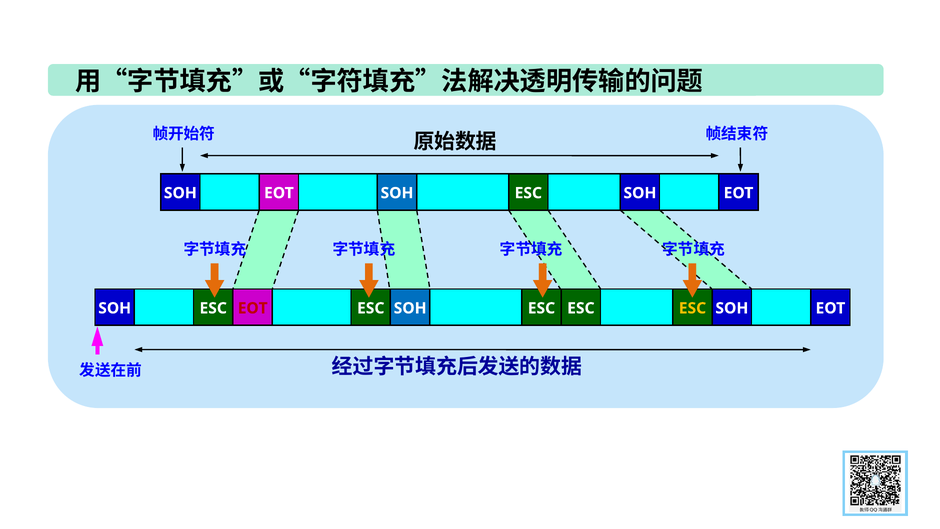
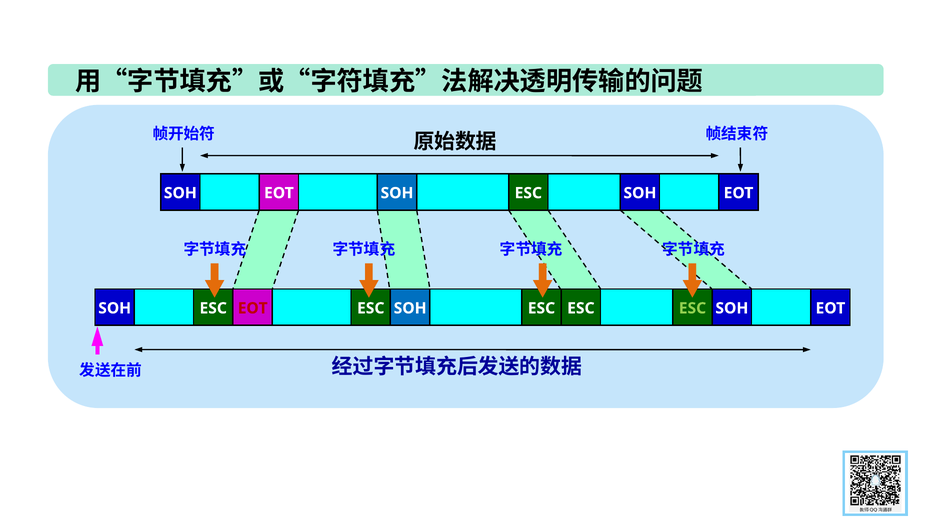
ESC colour: yellow -> light green (692, 308)
